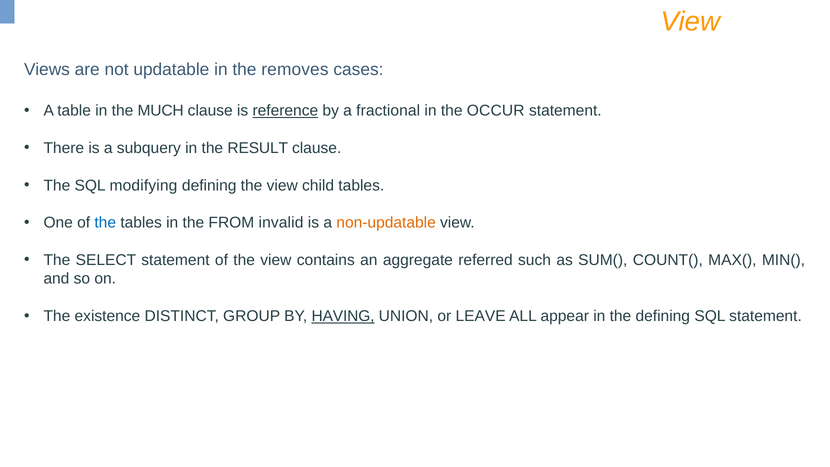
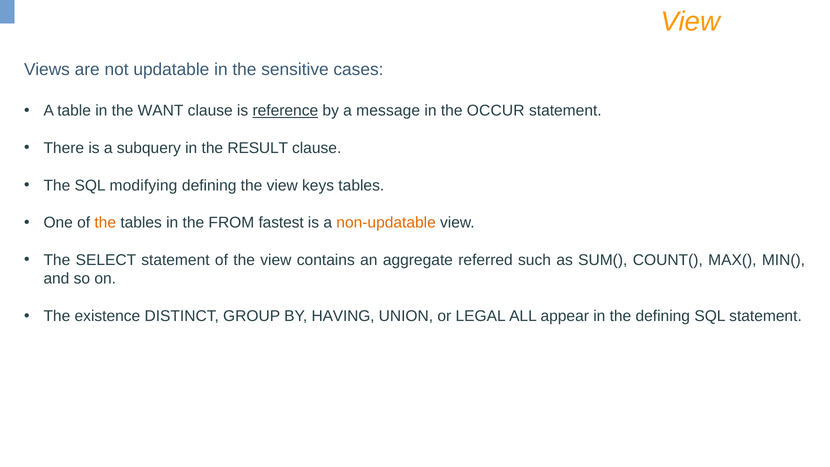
removes: removes -> sensitive (295, 70)
MUCH: MUCH -> WANT (161, 111)
fractional: fractional -> message (388, 111)
child: child -> keys (318, 185)
the colour: blue -> orange (105, 223)
invalid: invalid -> fastest (281, 223)
HAVING underline: present -> none (343, 316)
LEAVE: LEAVE -> LEGAL (481, 316)
